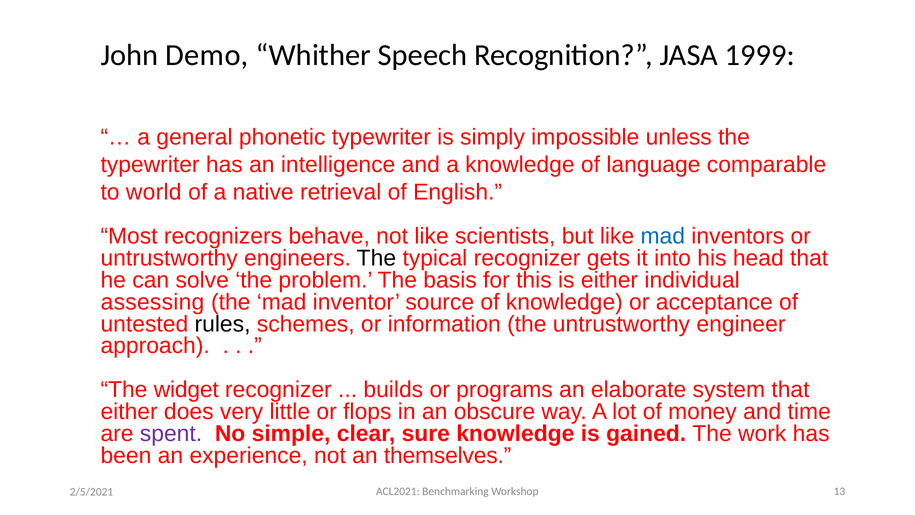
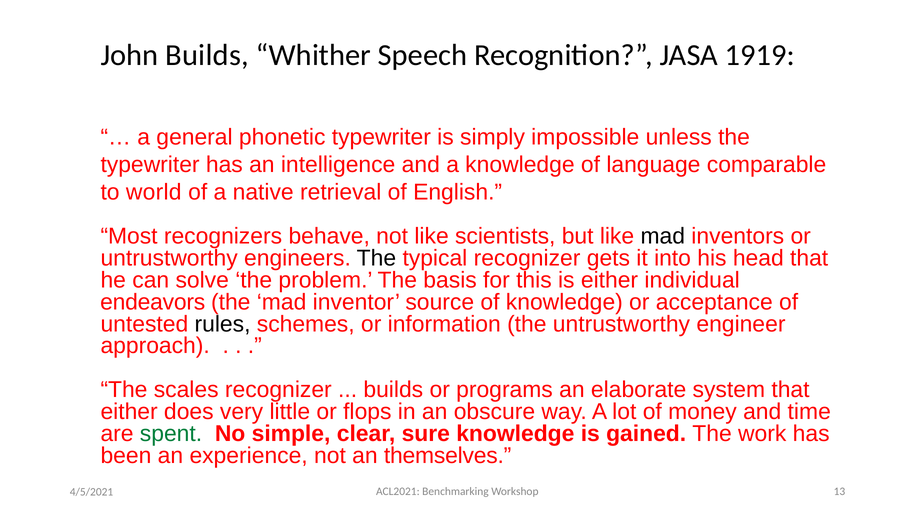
John Demo: Demo -> Builds (207, 55)
1999: 1999 -> 1919 (760, 55)
mad colour: blue -> black (663, 236)
assessing: assessing -> endeavors (153, 302)
widget: widget -> scales (186, 390)
spent colour: purple -> green (171, 434)
2/5/2021: 2/5/2021 -> 4/5/2021 (91, 492)
